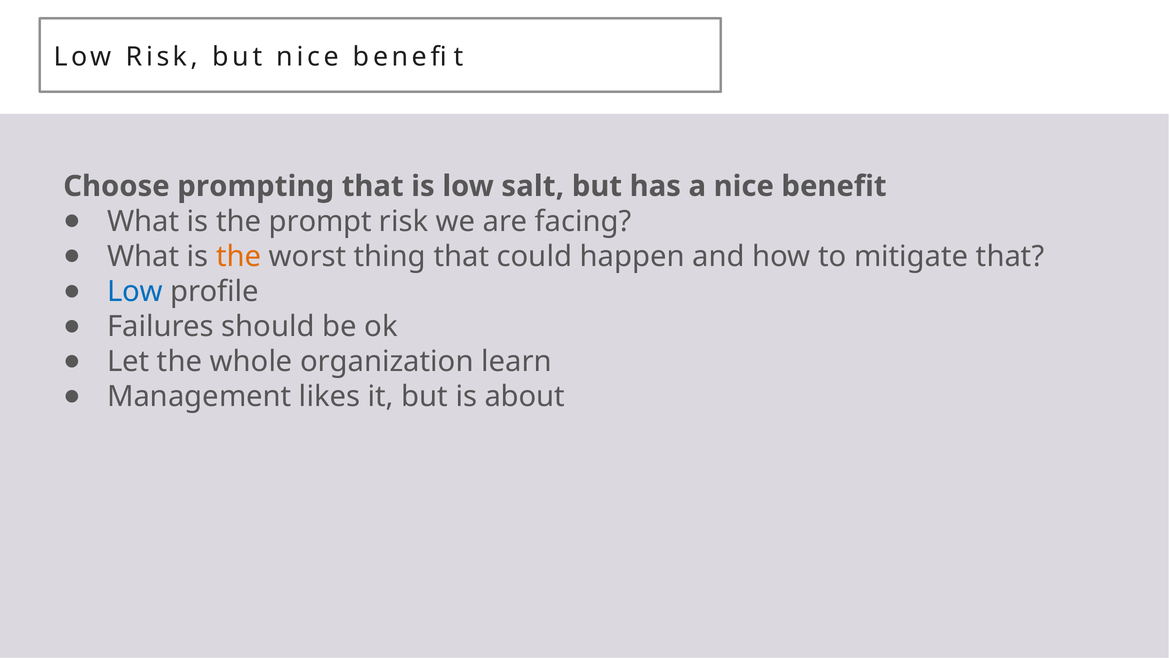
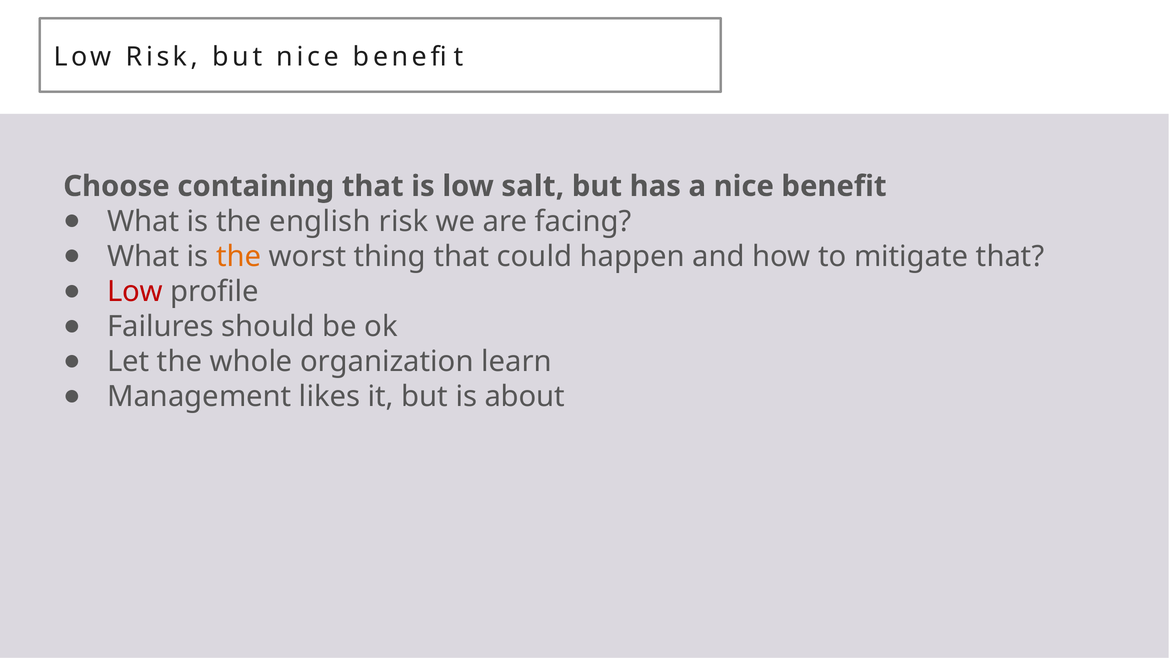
prompting: prompting -> containing (256, 186)
prompt: prompt -> english (320, 221)
Low colour: blue -> red (135, 292)
